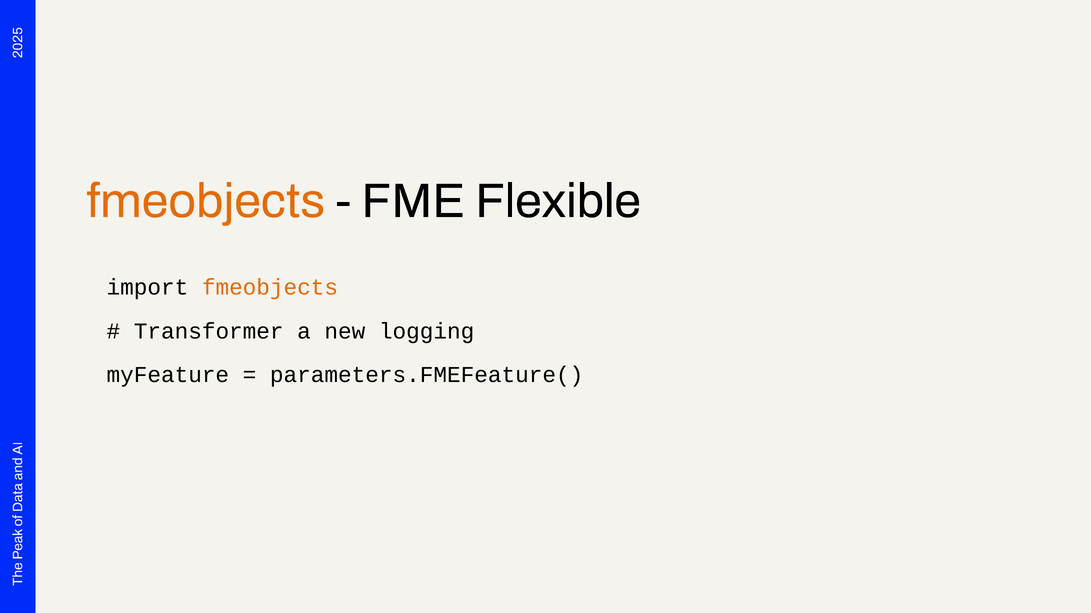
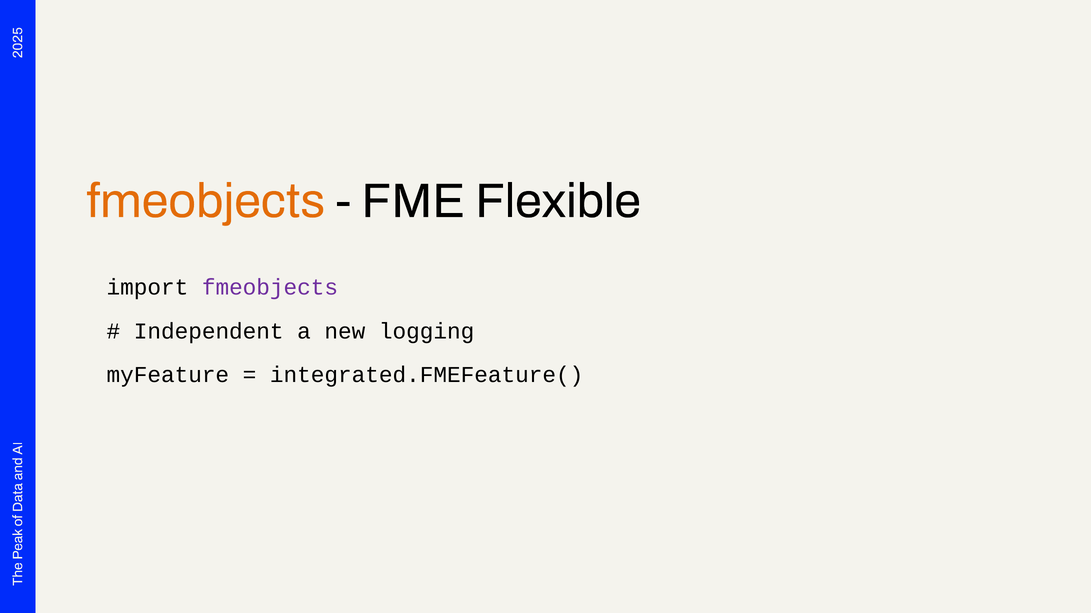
fmeobjects colour: orange -> purple (270, 288)
Transformer: Transformer -> Independent (209, 331)
parameters.FMEFeature(: parameters.FMEFeature( -> integrated.FMEFeature( (427, 375)
